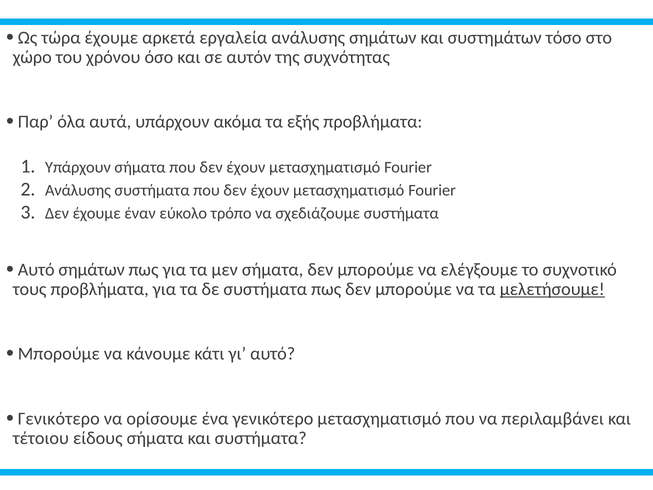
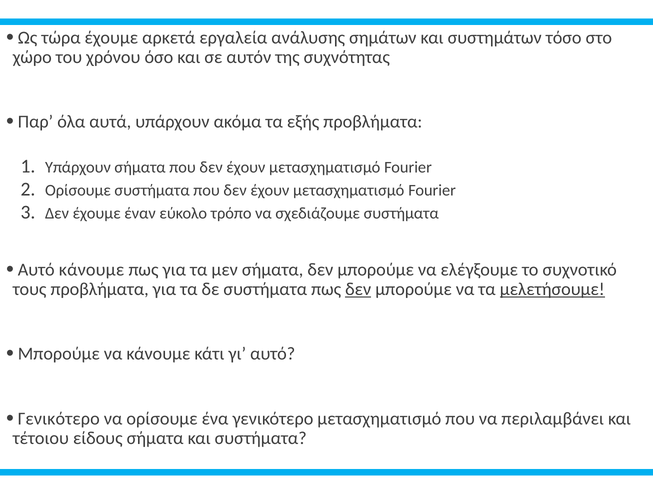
Ανάλυσης: Ανάλυσης -> Ορίσουμε (78, 190)
Αυτό σημάτων: σημάτων -> κάνουμε (91, 269)
δεν underline: none -> present (358, 289)
